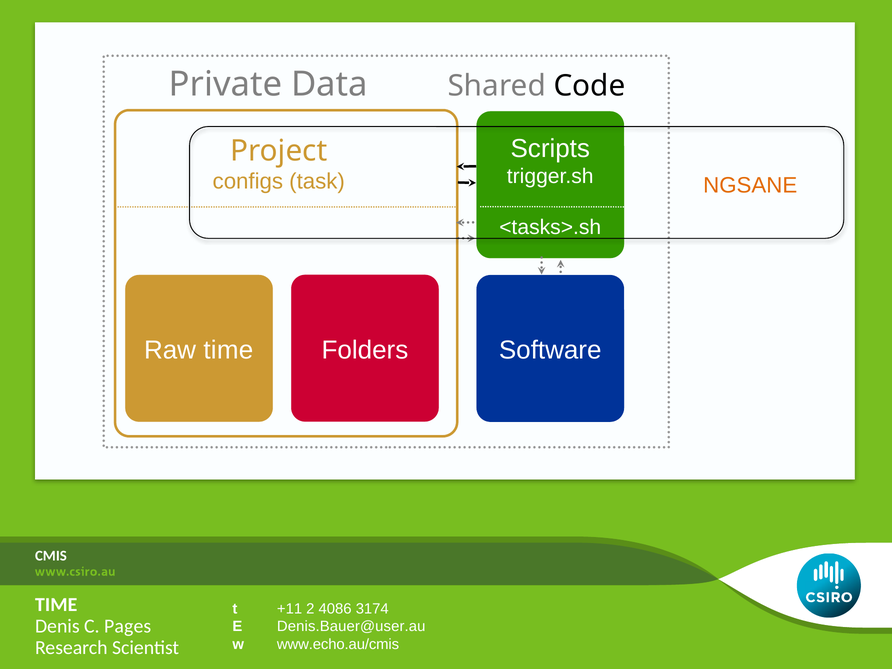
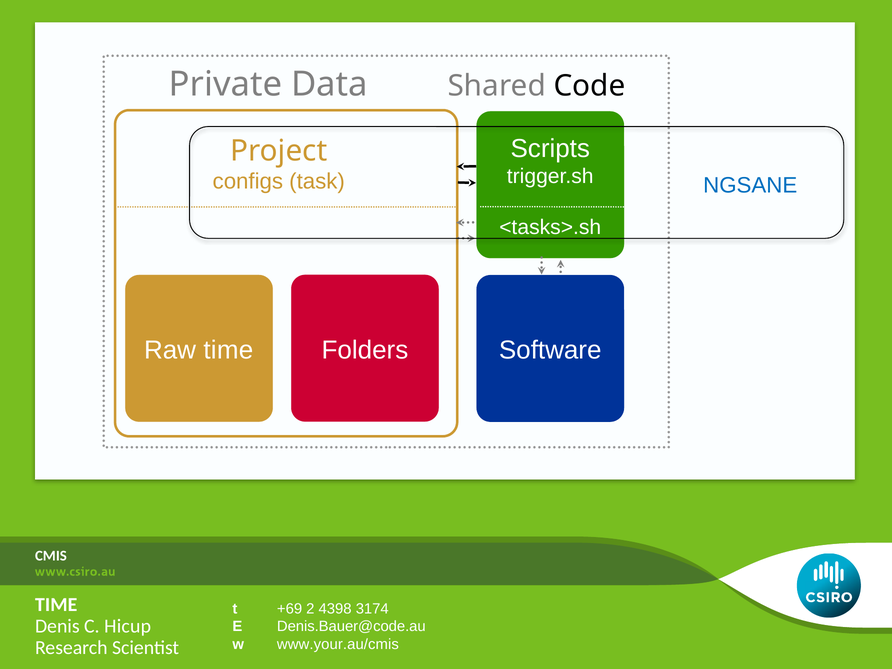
NGSANE colour: orange -> blue (750, 185)
+11: +11 -> +69 (290, 609)
4086: 4086 -> 4398 (335, 609)
Pages: Pages -> Hicup (128, 626)
Denis.Bauer@user.au: Denis.Bauer@user.au -> Denis.Bauer@code.au (351, 627)
www.echo.au/cmis: www.echo.au/cmis -> www.your.au/cmis (338, 644)
